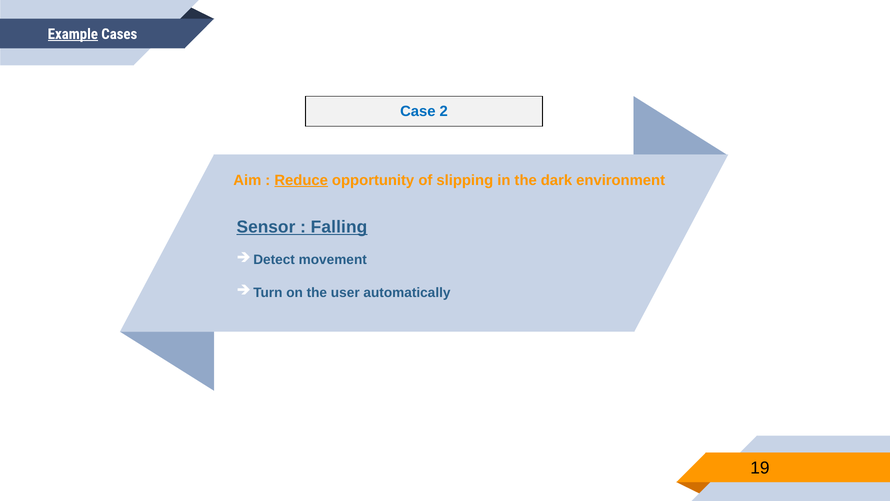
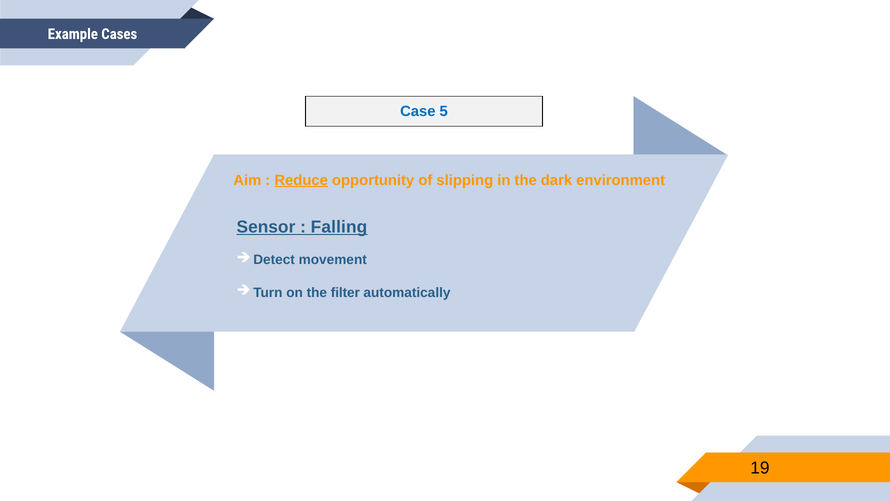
Example underline: present -> none (73, 34)
2: 2 -> 5 (444, 111)
user: user -> filter (345, 292)
